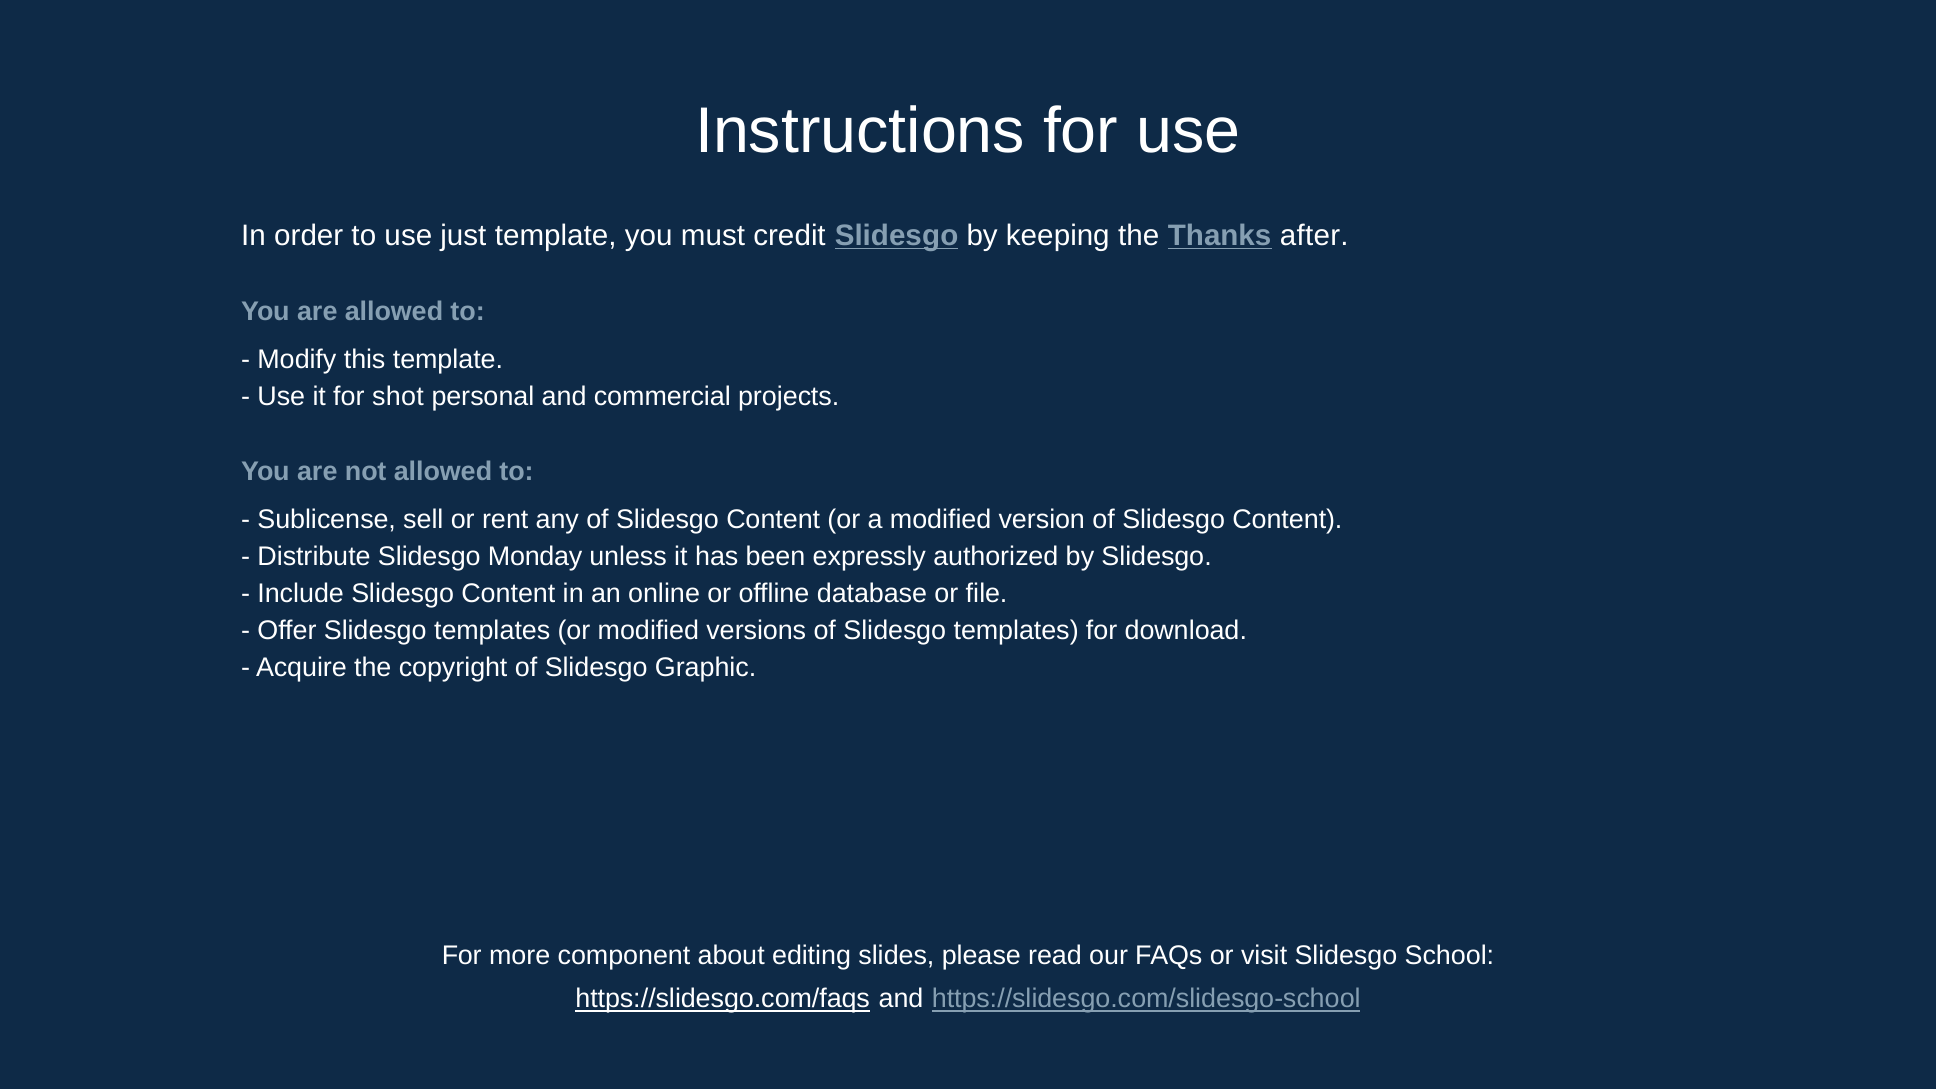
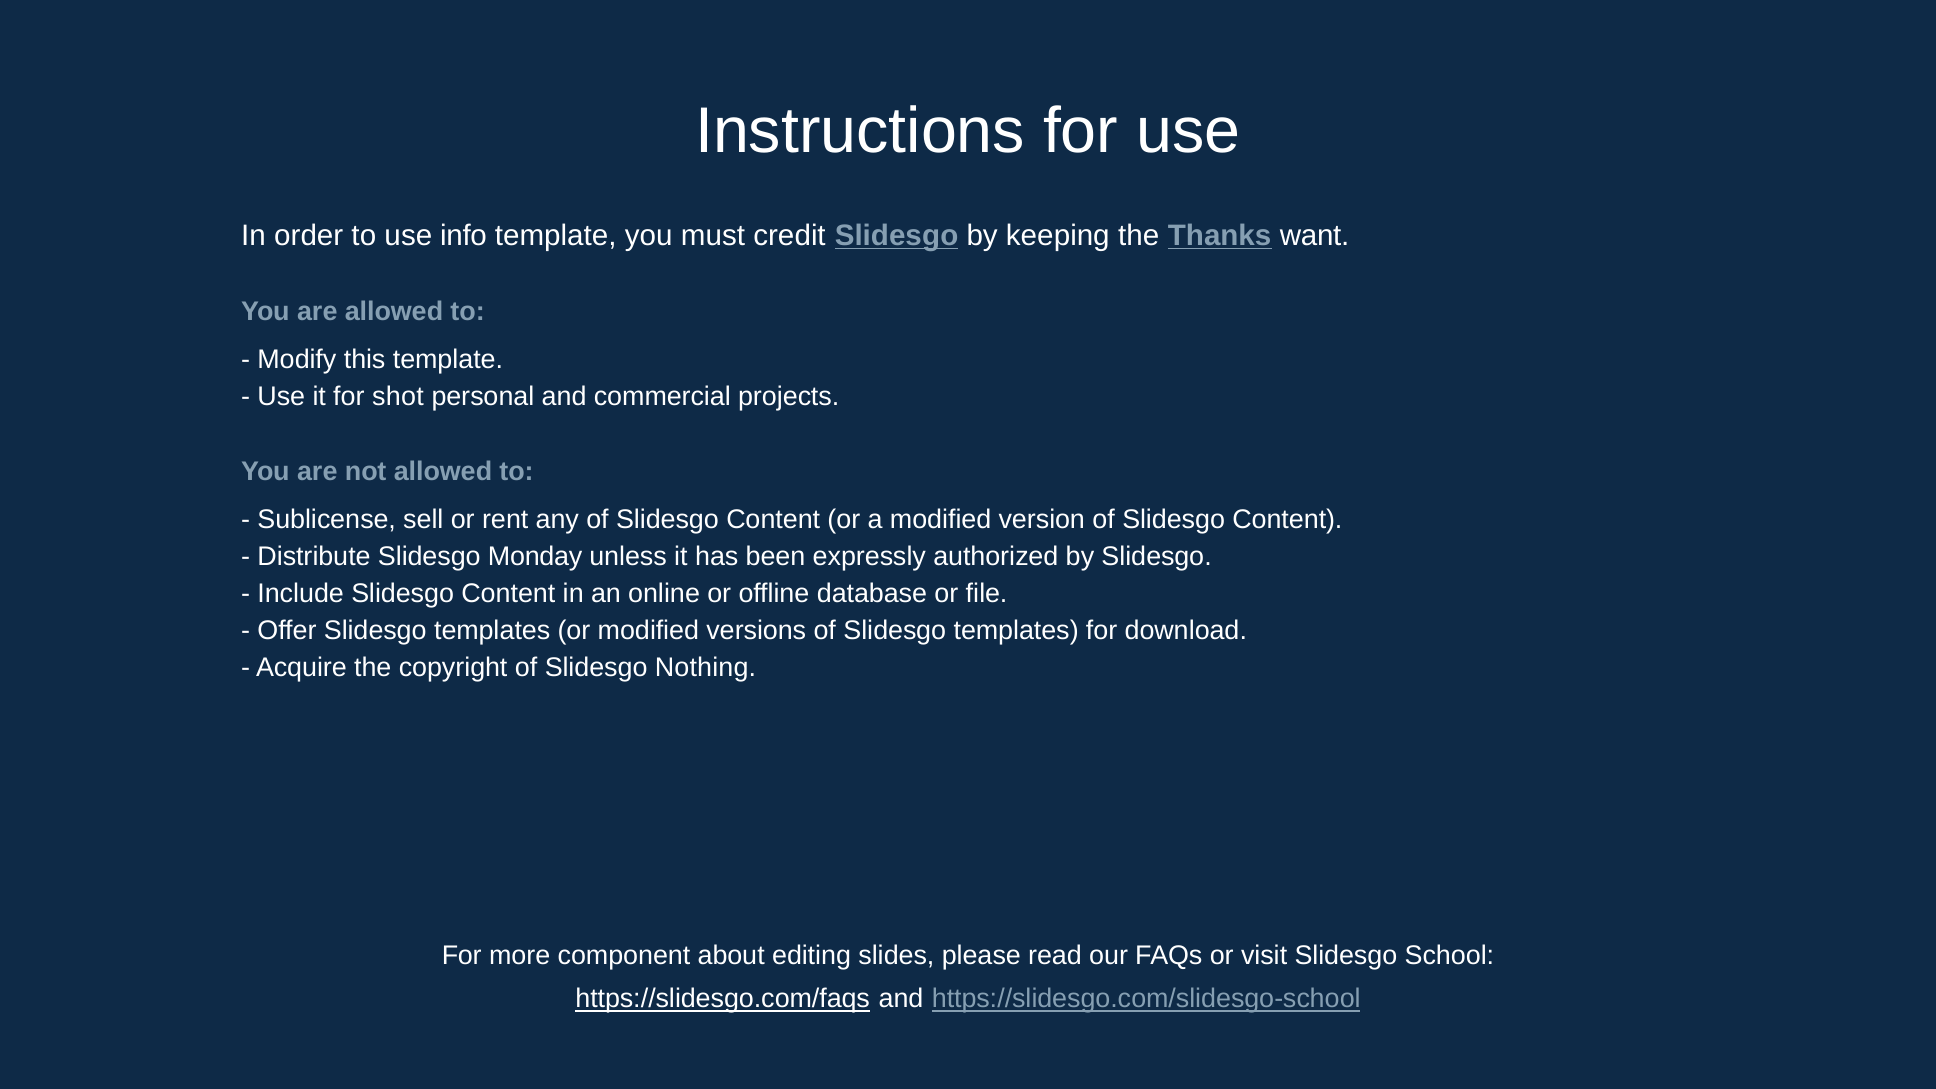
just: just -> info (463, 236)
after: after -> want (1315, 236)
Graphic: Graphic -> Nothing (706, 668)
